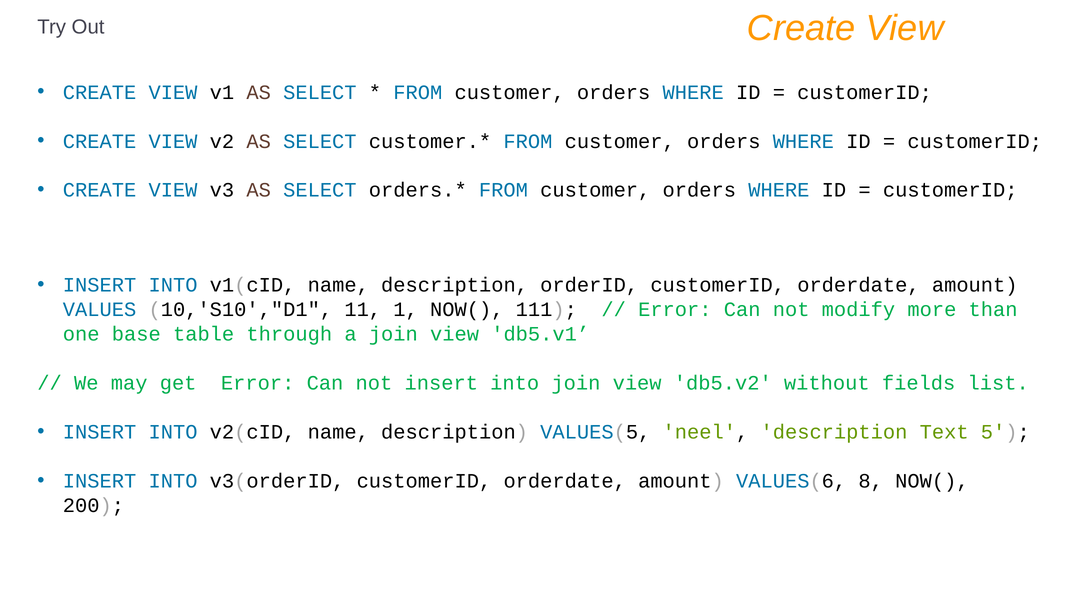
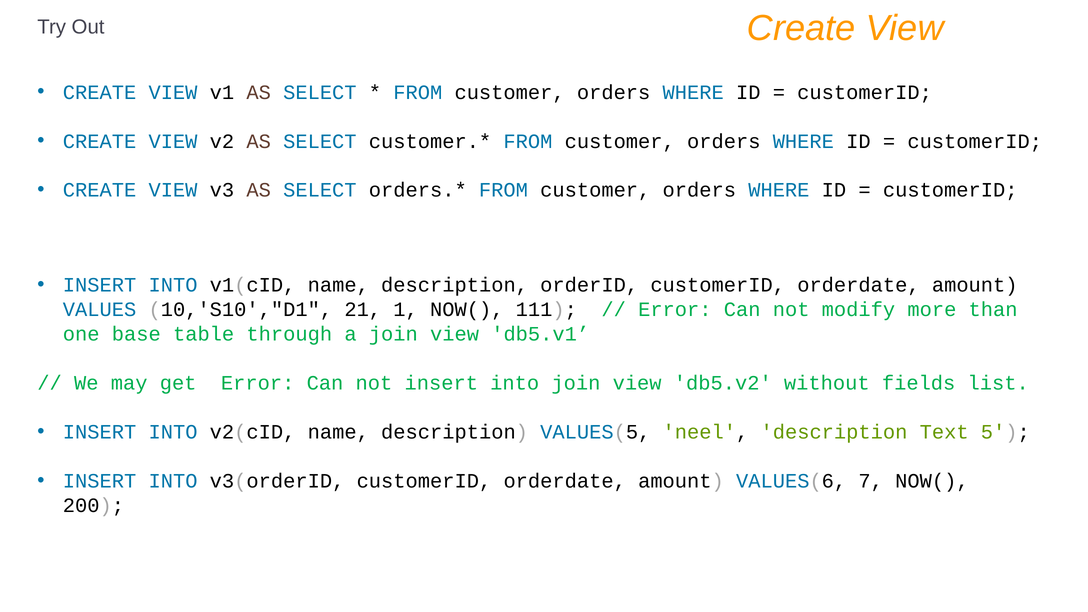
11: 11 -> 21 (363, 310)
8: 8 -> 7 (871, 481)
